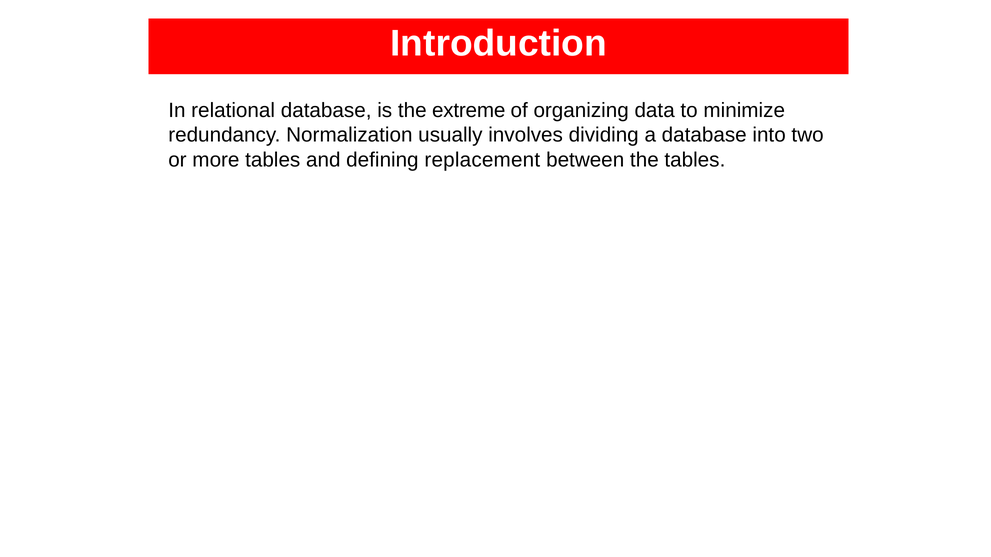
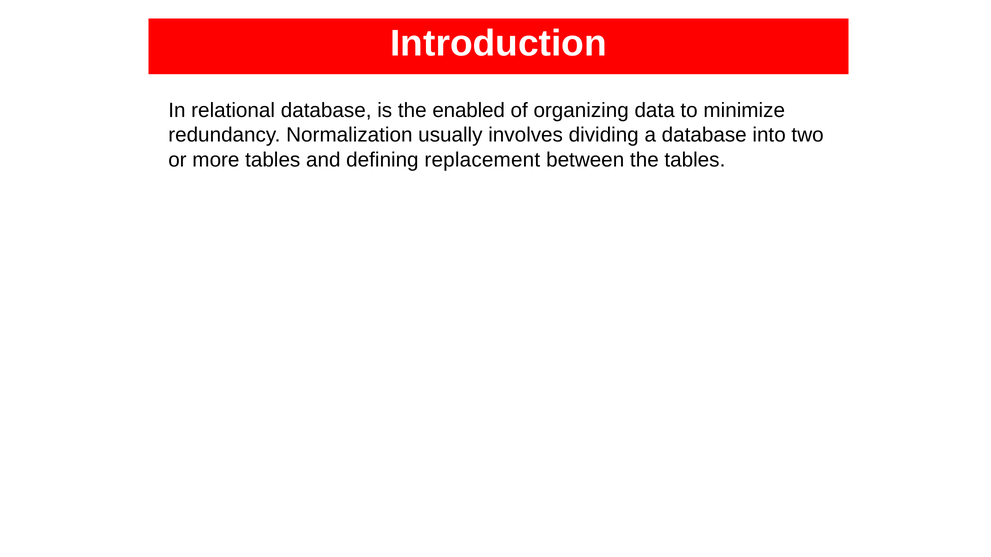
extreme: extreme -> enabled (469, 110)
